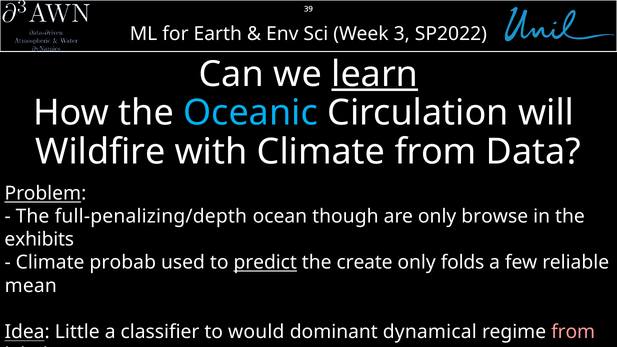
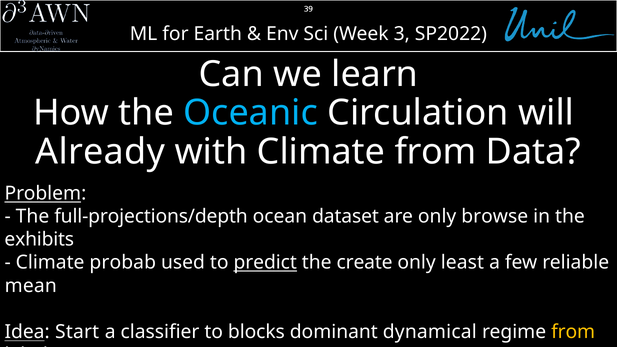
learn underline: present -> none (375, 74)
Wildfire: Wildfire -> Already (100, 152)
full-penalizing/depth: full-penalizing/depth -> full-projections/depth (151, 216)
though: though -> dataset (345, 216)
folds: folds -> least (462, 263)
Little: Little -> Start (77, 332)
would: would -> blocks (256, 332)
from colour: pink -> yellow (573, 332)
